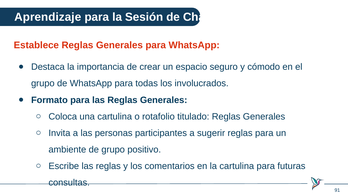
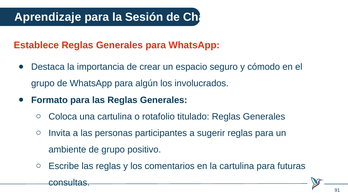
todas: todas -> algún (147, 83)
